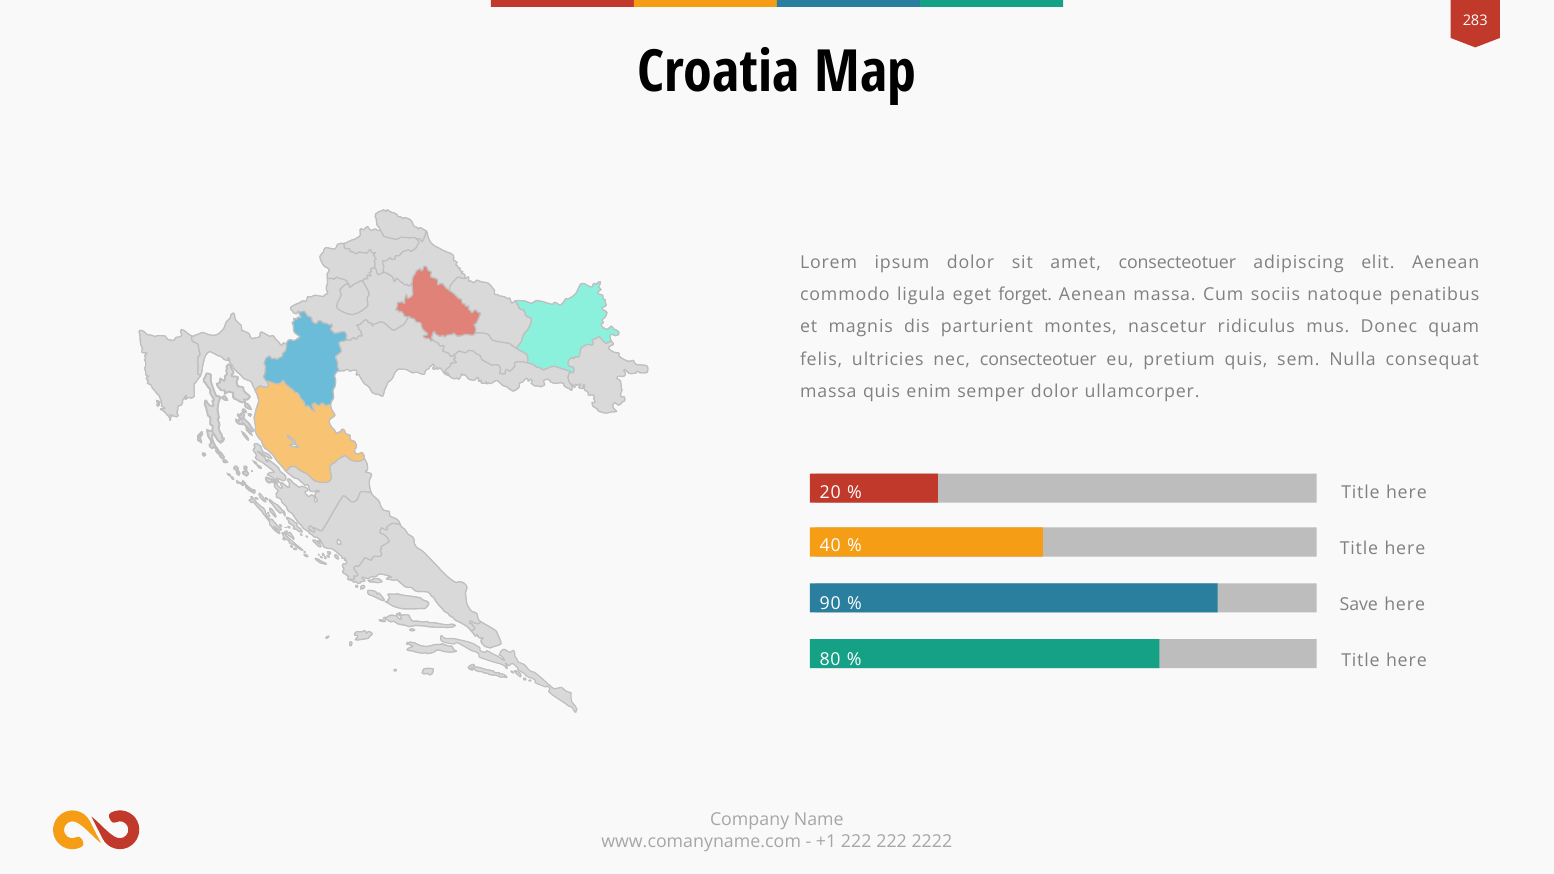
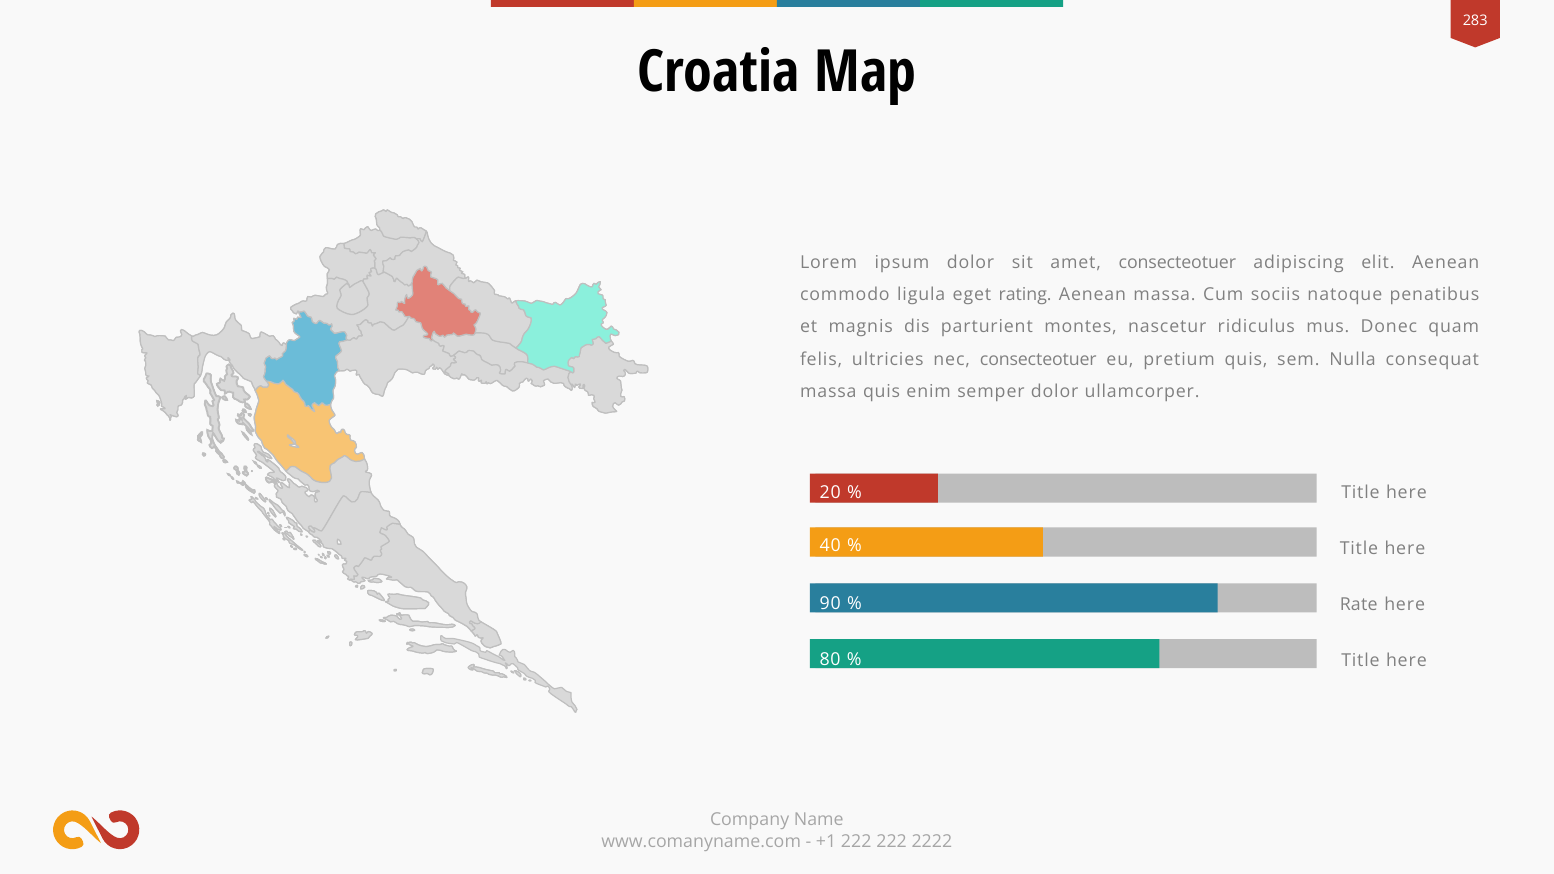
forget: forget -> rating (1025, 295)
Save: Save -> Rate (1359, 605)
